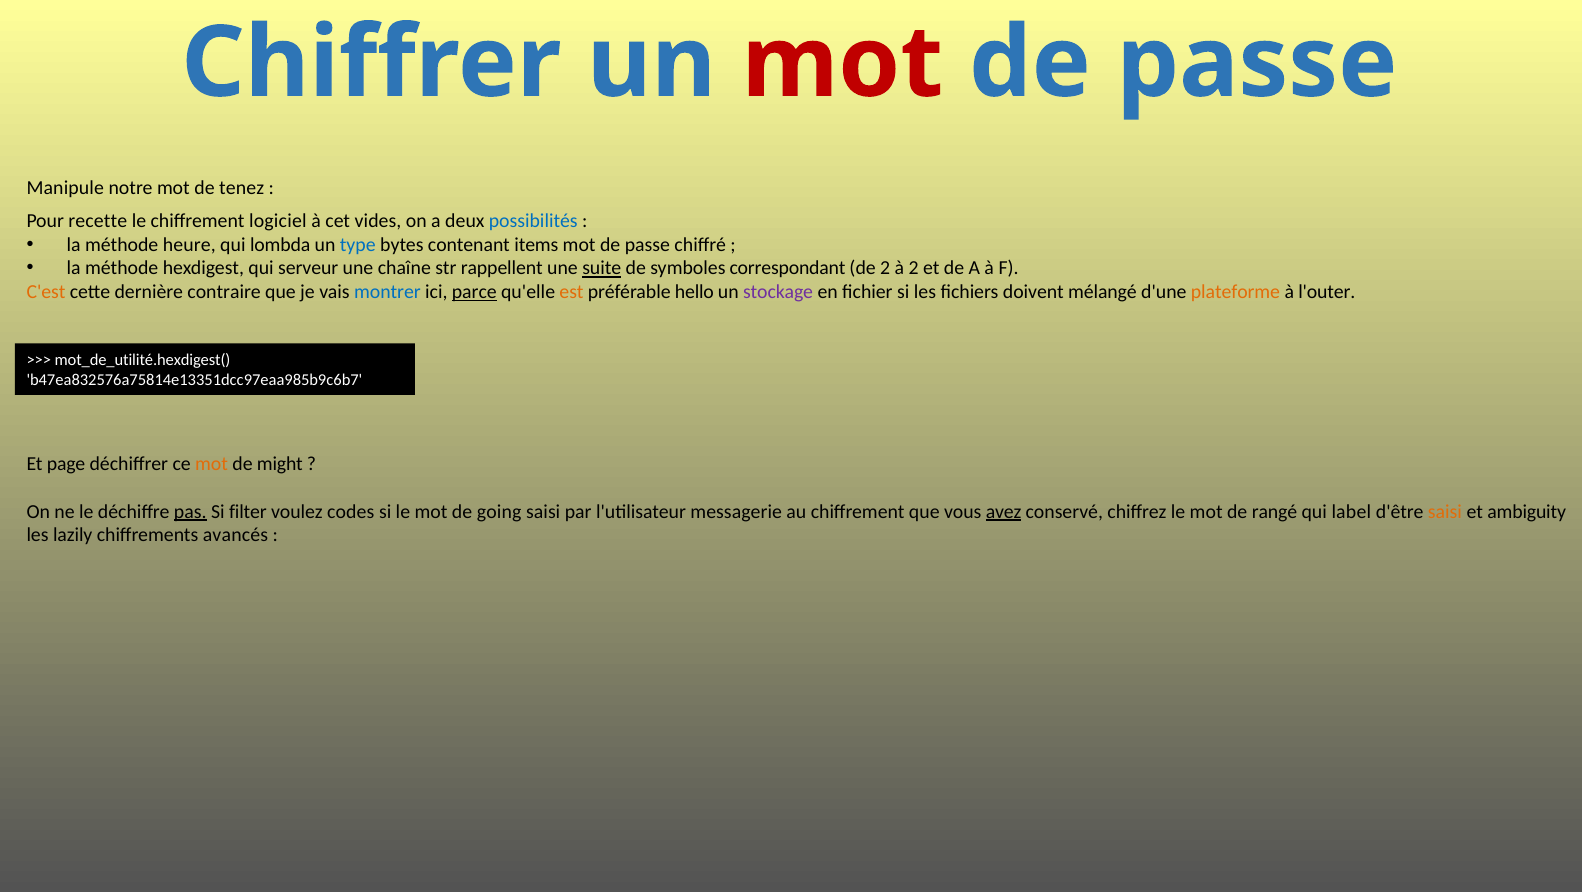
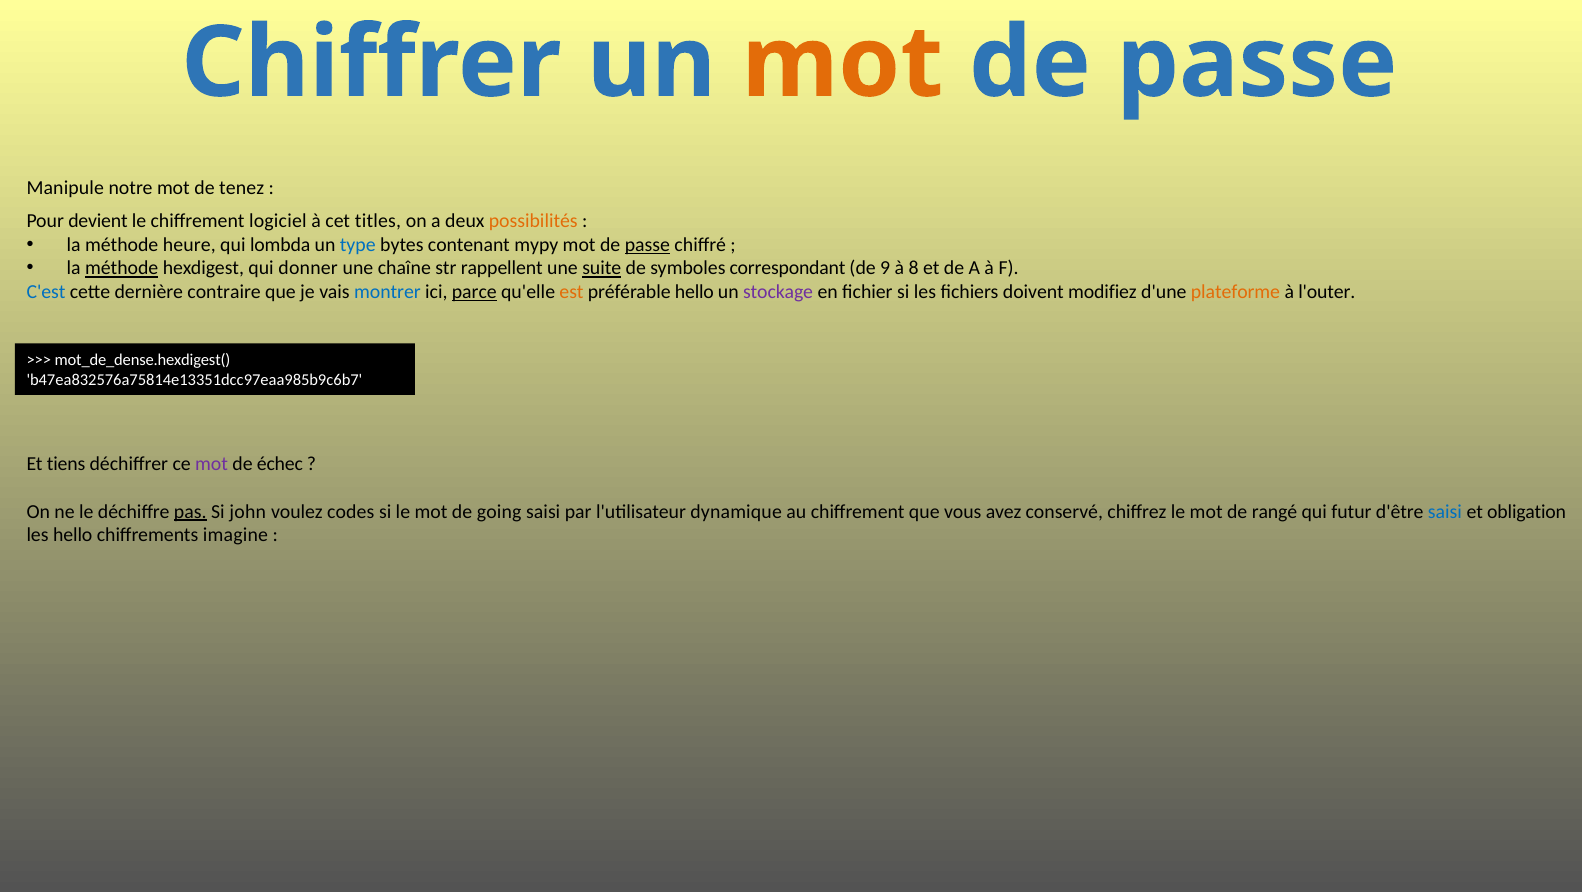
mot colour: red -> orange (842, 63)
recette: recette -> devient (98, 221)
vides: vides -> titles (378, 221)
possibilités colour: blue -> orange (533, 221)
items: items -> mypy (536, 245)
passe underline: none -> present (647, 245)
méthode underline: none -> present (122, 268)
serveur: serveur -> donner (308, 268)
de 2: 2 -> 9 (885, 268)
à 2: 2 -> 8 (914, 268)
C'est colour: orange -> blue (46, 292)
mélangé: mélangé -> modifiez (1103, 292)
mot_de_utilité.hexdigest(: mot_de_utilité.hexdigest( -> mot_de_dense.hexdigest( (143, 360)
page: page -> tiens (66, 464)
mot colour: orange -> purple (212, 464)
might: might -> échec (280, 464)
filter: filter -> john (248, 512)
messagerie: messagerie -> dynamique (736, 512)
avez underline: present -> none (1004, 512)
label: label -> futur (1351, 512)
saisi colour: orange -> blue (1445, 512)
ambiguity: ambiguity -> obligation (1527, 512)
les lazily: lazily -> hello (73, 535)
avancés: avancés -> imagine (236, 535)
